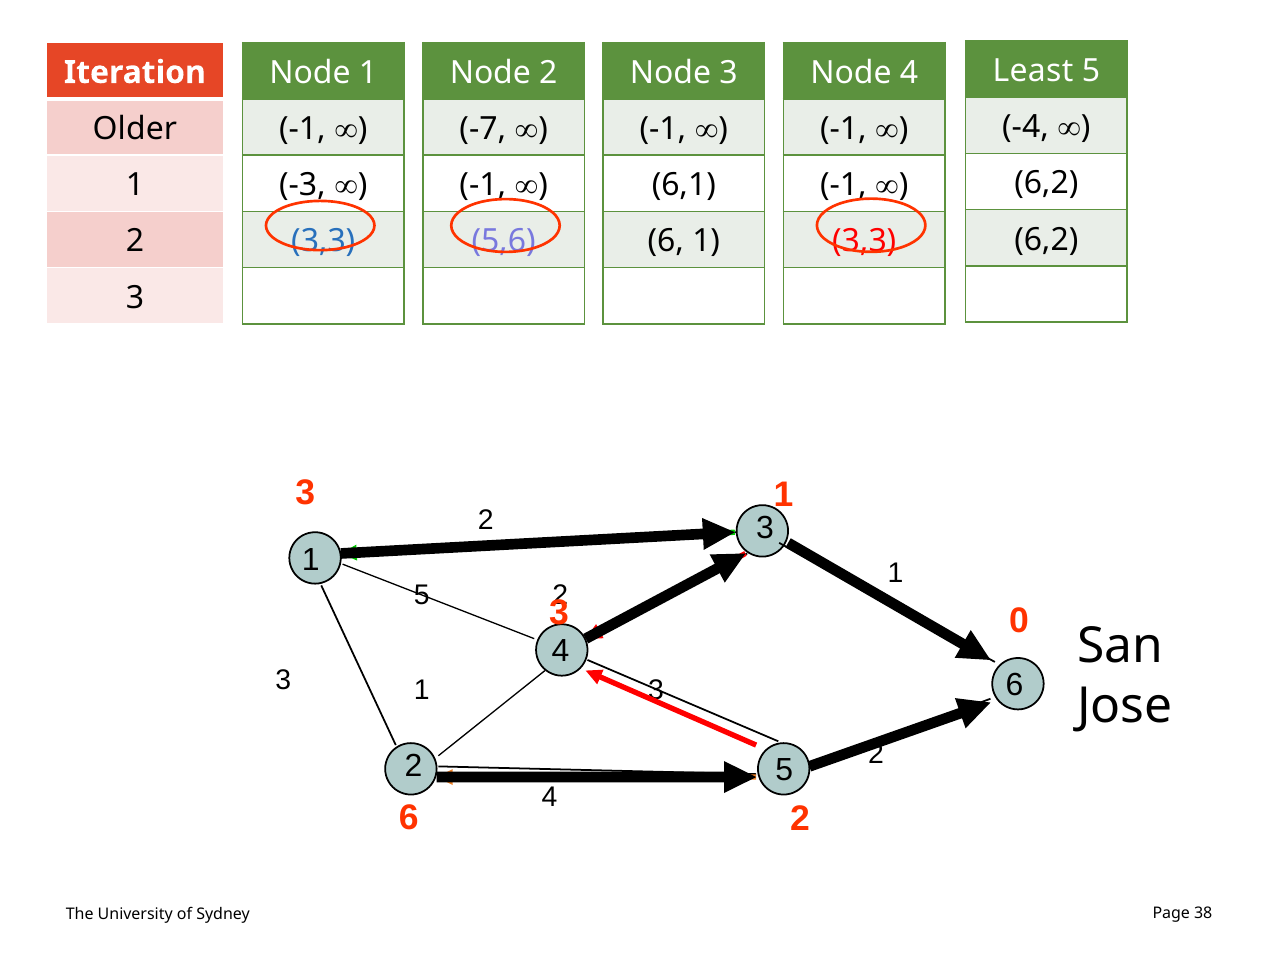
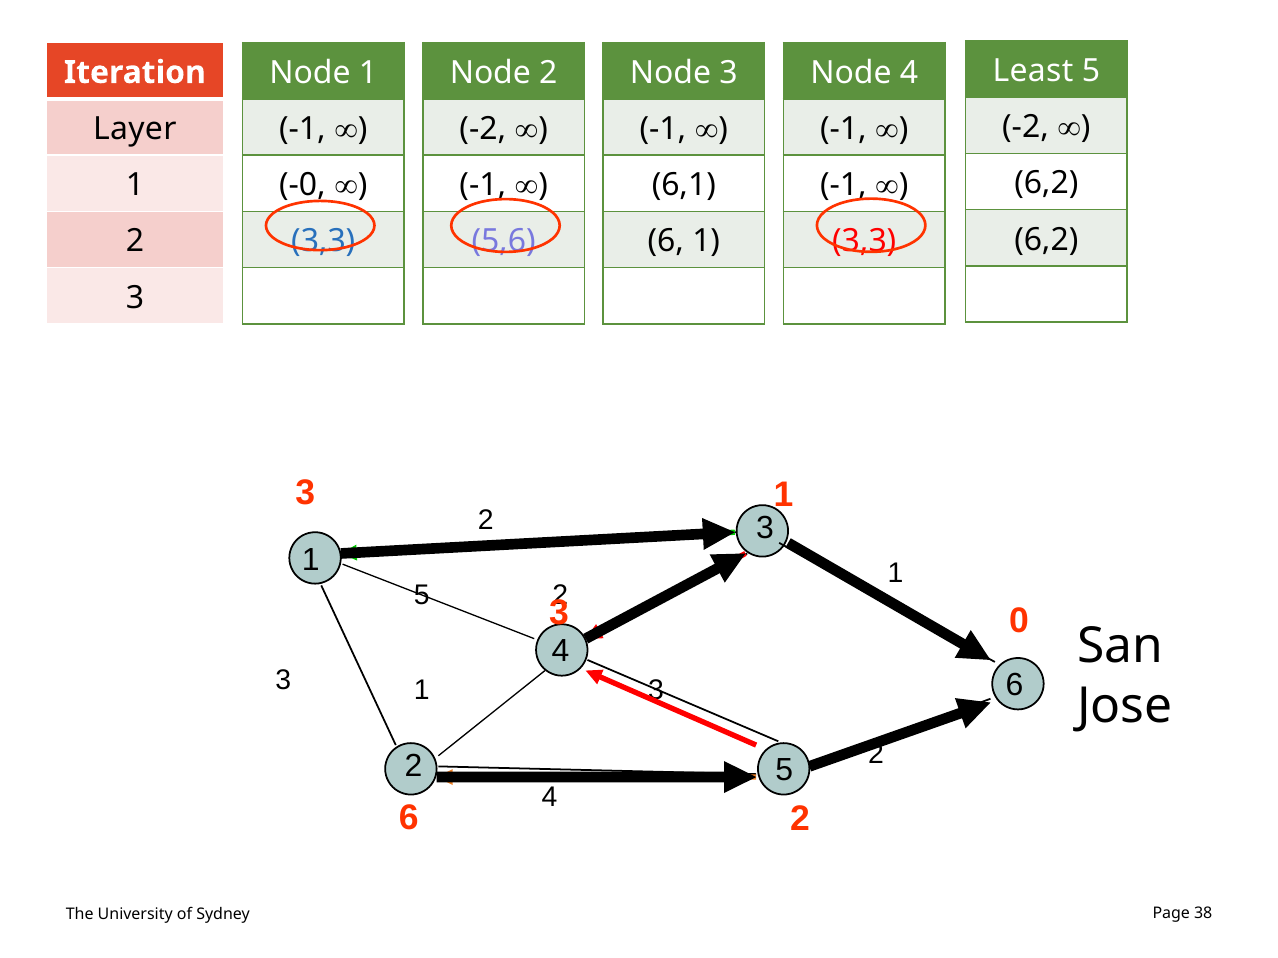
-4: -4 -> -2 (1026, 127)
Older: Older -> Layer (135, 129)
-7: -7 -> -2 (483, 129)
-3: -3 -> -0 (302, 185)
